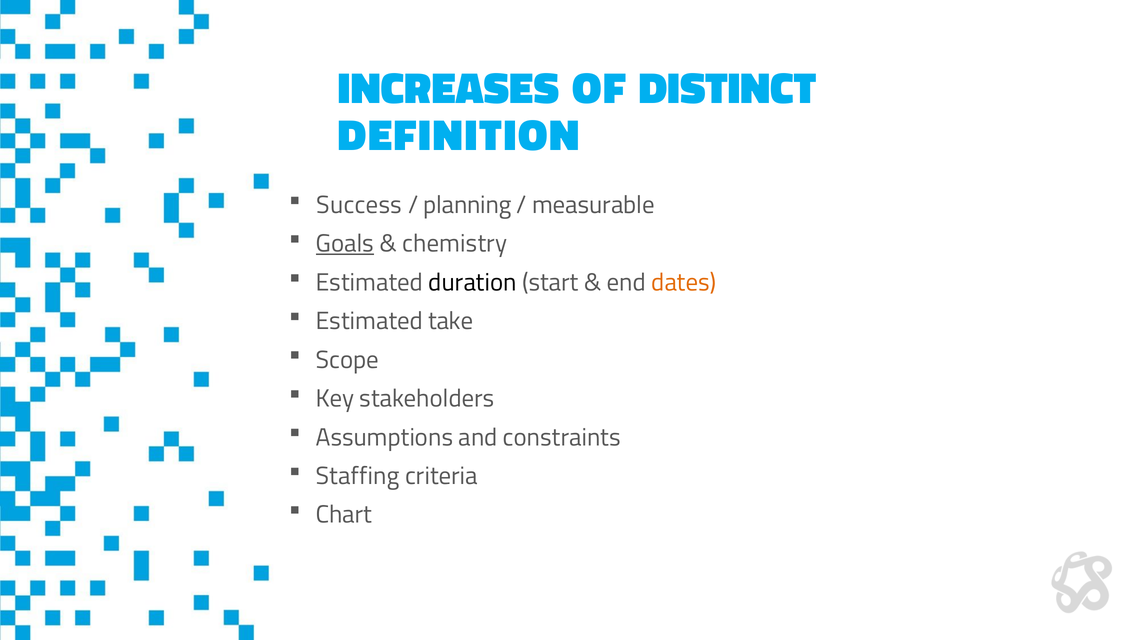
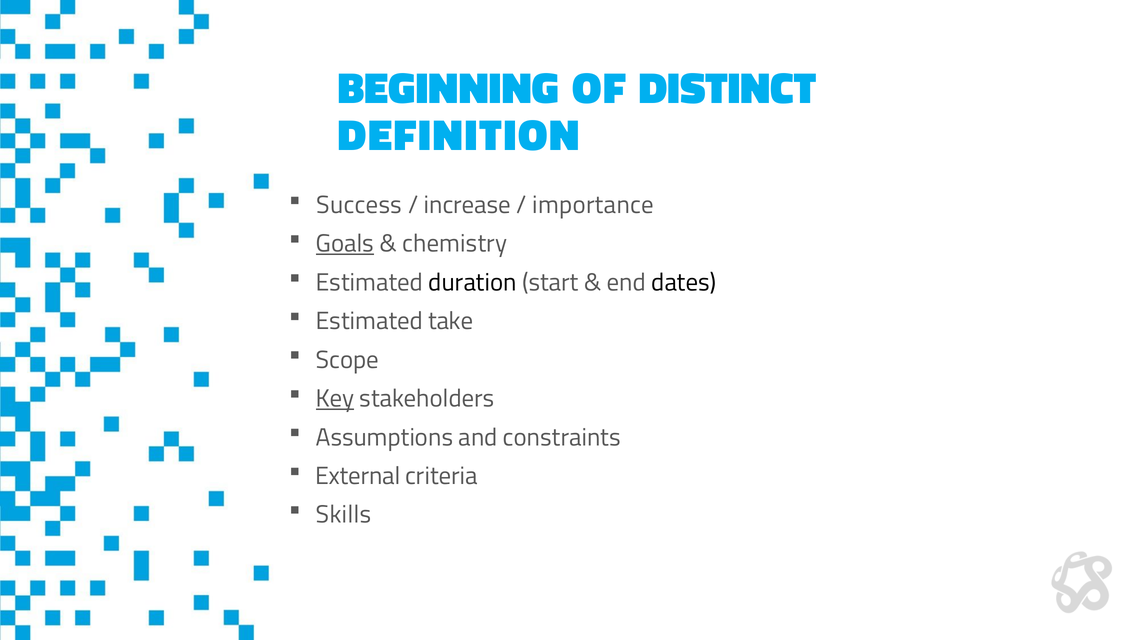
INCREASES: INCREASES -> BEGINNING (448, 89)
planning: planning -> increase (467, 205)
measurable: measurable -> importance (593, 205)
dates colour: orange -> black (684, 283)
Key underline: none -> present (335, 399)
Staffing: Staffing -> External (358, 477)
Chart: Chart -> Skills (344, 515)
